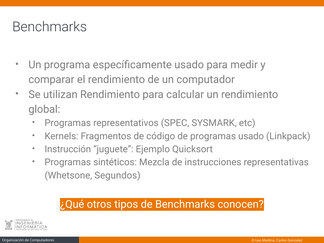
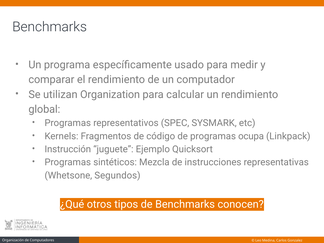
utilizan Rendimiento: Rendimiento -> Organization (110, 94)
programas usado: usado -> ocupa (251, 136)
